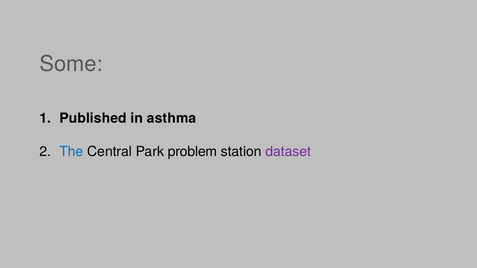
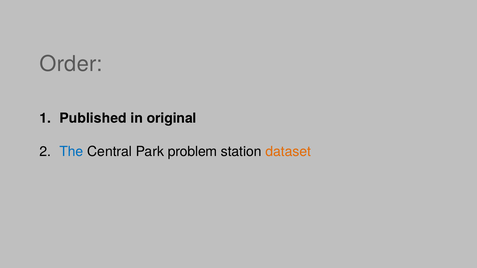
Some: Some -> Order (71, 64)
asthma: asthma -> original (172, 118)
dataset colour: purple -> orange (288, 152)
